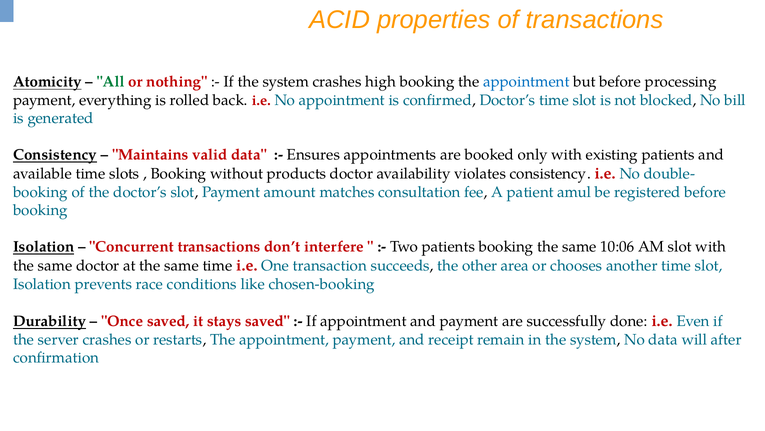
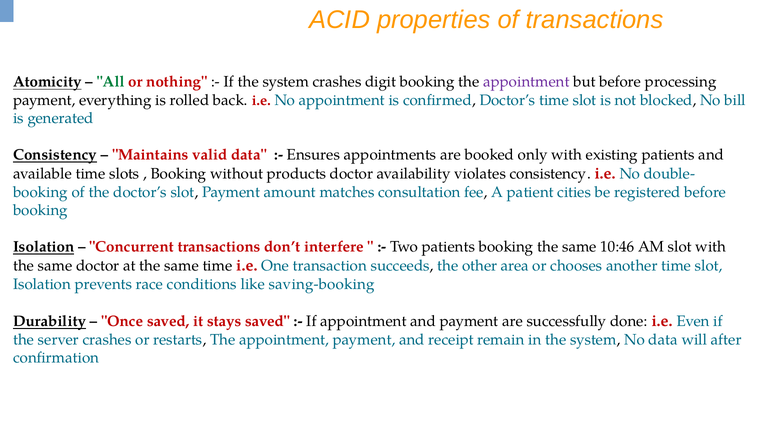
high: high -> digit (381, 82)
appointment colour: blue -> purple (526, 82)
amul: amul -> cities (574, 192)
10:06: 10:06 -> 10:46 (617, 246)
chosen-booking: chosen-booking -> saving-booking (322, 284)
